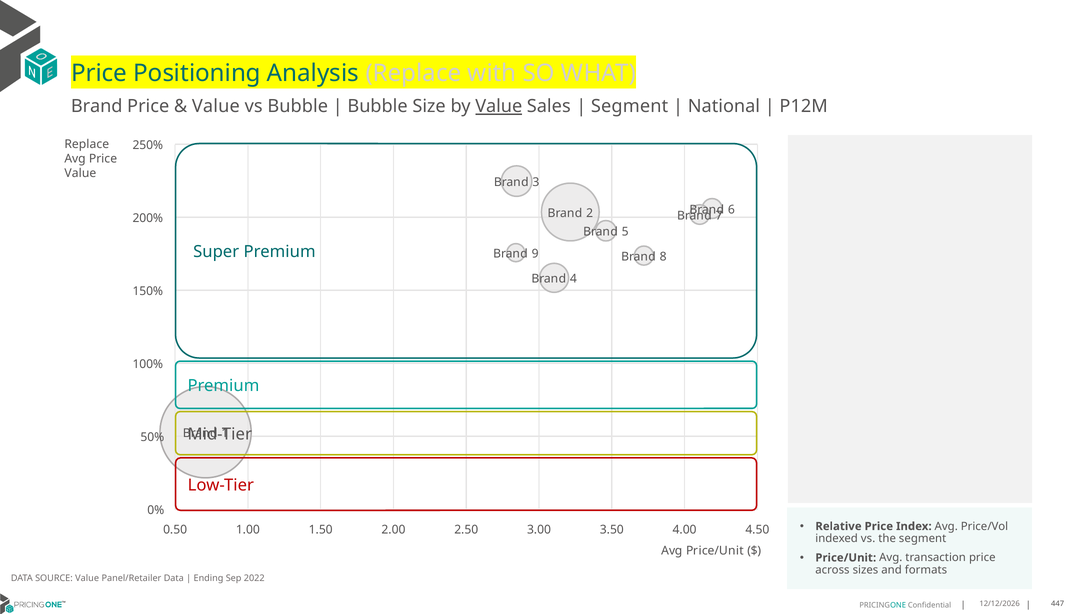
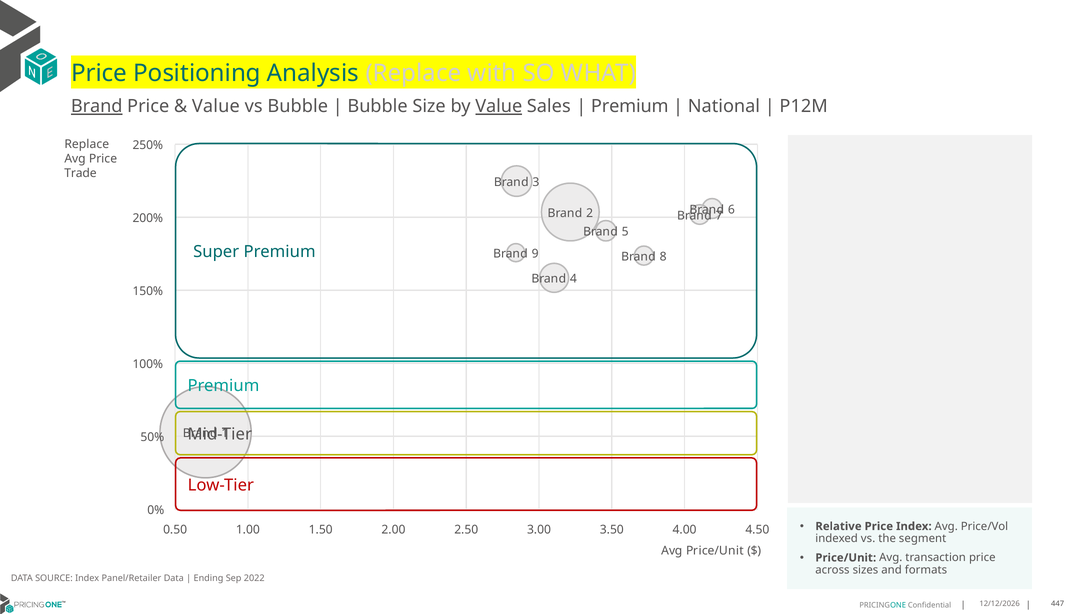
Brand underline: none -> present (97, 106)
Segment: Segment -> Premium (630, 106)
Value: Value -> Trade (80, 173)
SOURCE Value: Value -> Index (87, 578)
